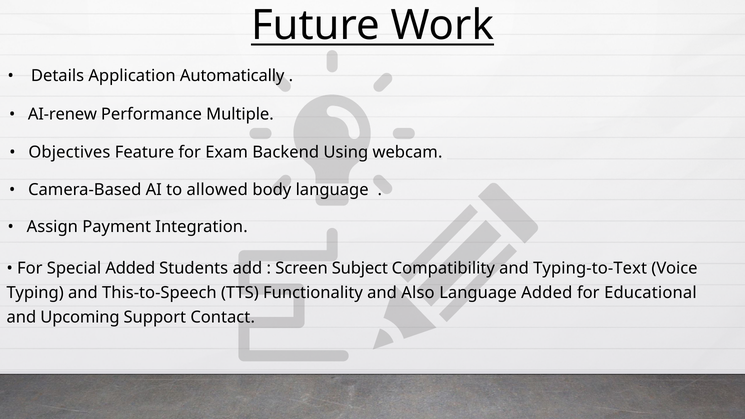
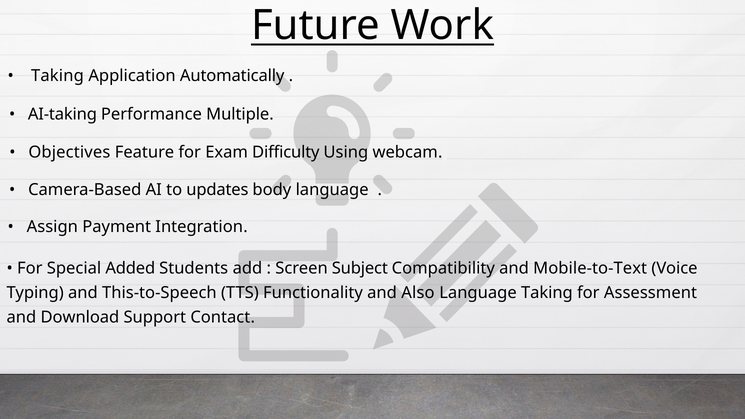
Details: Details -> Taking (57, 76)
AI-renew: AI-renew -> AI-taking (62, 114)
Backend: Backend -> Difficulty (286, 152)
allowed: allowed -> updates (217, 190)
Typing-to-Text: Typing-to-Text -> Mobile-to-Text (590, 268)
Language Added: Added -> Taking (547, 293)
Educational: Educational -> Assessment (650, 293)
Upcoming: Upcoming -> Download (80, 317)
